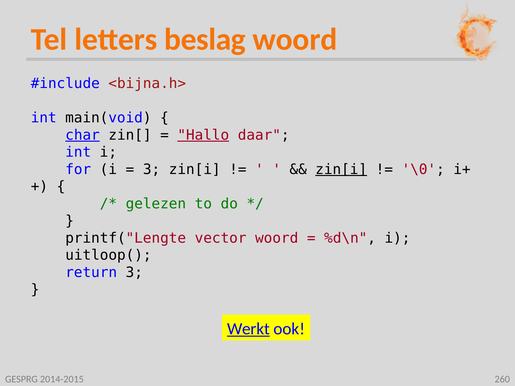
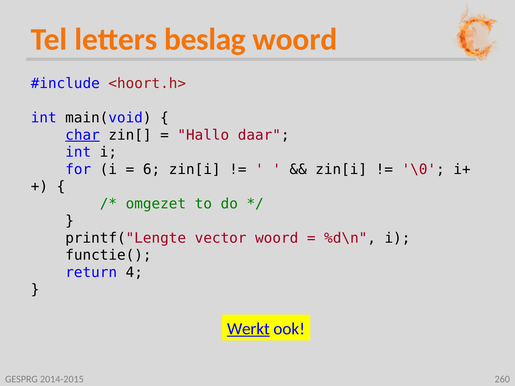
<bijna.h>: <bijna.h> -> <hoort.h> (147, 84)
Hallo underline: present -> none (203, 135)
3: 3 -> 6 (152, 170)
zin[i underline: present -> none (341, 170)
gelezen: gelezen -> omgezet (156, 204)
uitloop(: uitloop( -> functie( (108, 255)
return 3: 3 -> 4 (134, 273)
